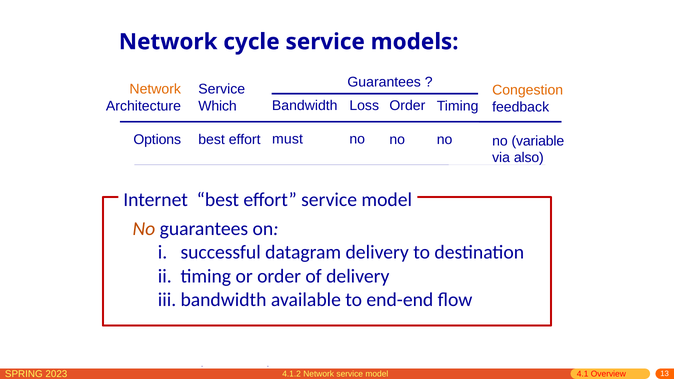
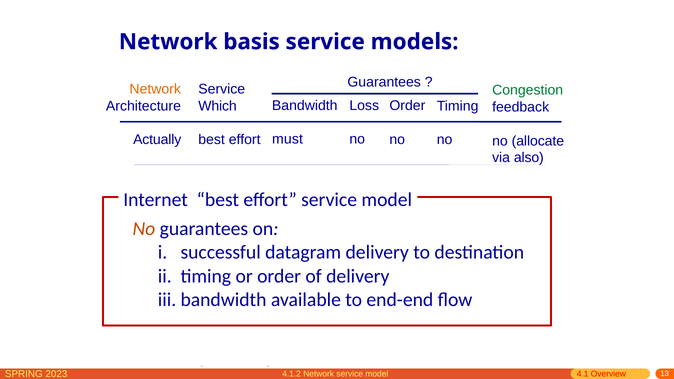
cycle: cycle -> basis (252, 42)
Congestion colour: orange -> green (528, 90)
Options: Options -> Actually (157, 140)
variable: variable -> allocate (538, 141)
